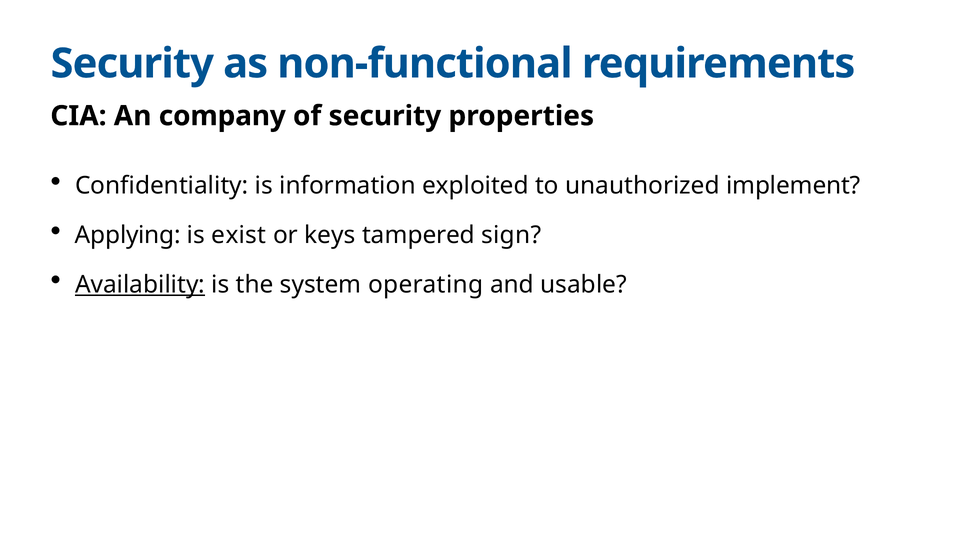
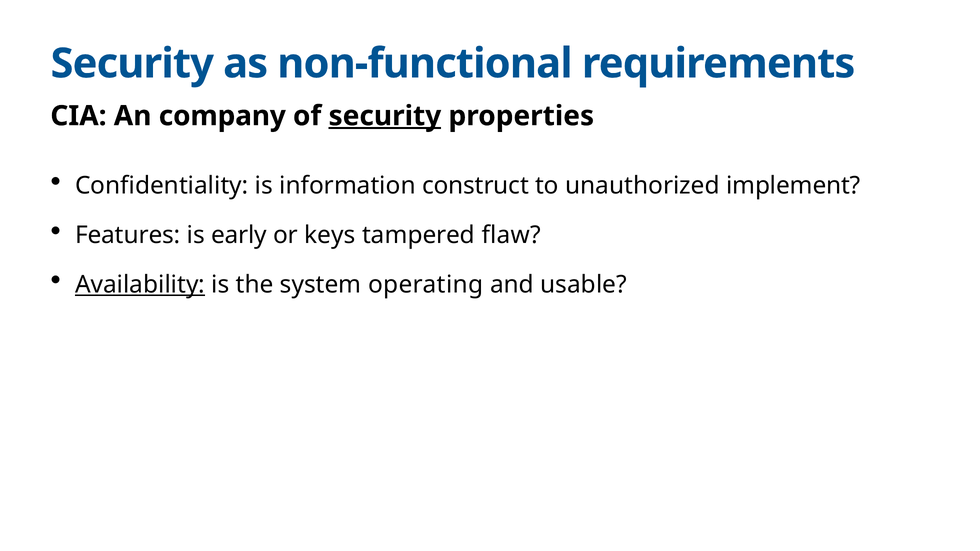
security underline: none -> present (385, 116)
exploited: exploited -> construct (475, 186)
Applying: Applying -> Features (128, 235)
exist: exist -> early (239, 235)
sign: sign -> flaw (511, 235)
